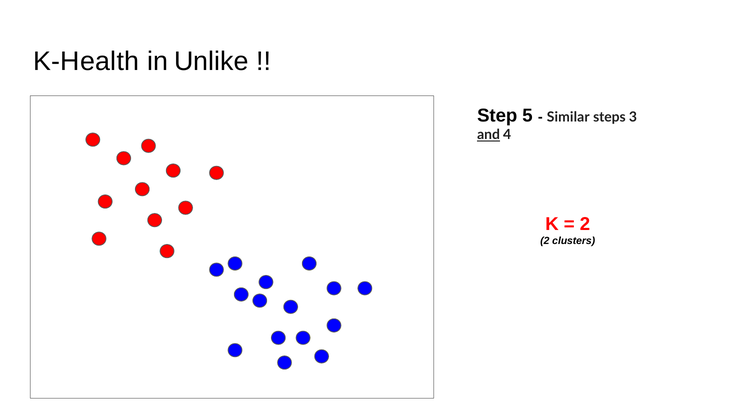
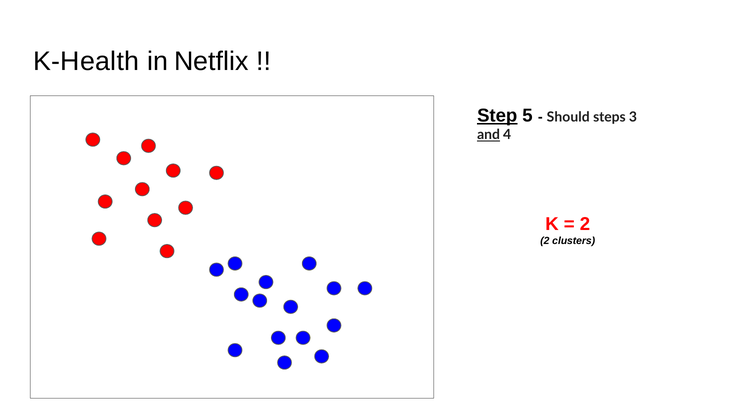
Unlike: Unlike -> Netflix (211, 61)
Step underline: none -> present (497, 116)
Similar: Similar -> Should (568, 117)
